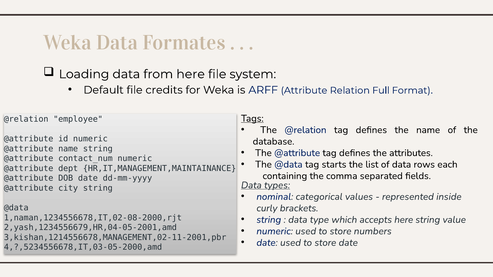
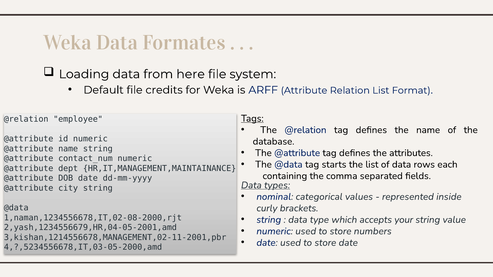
Relation Full: Full -> List (381, 91)
accepts here: here -> your (404, 220)
